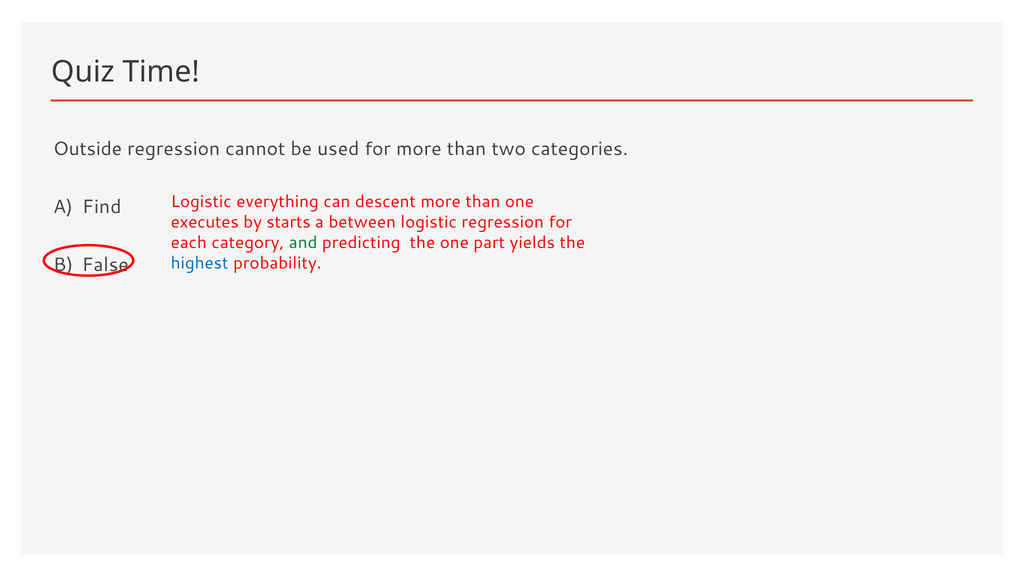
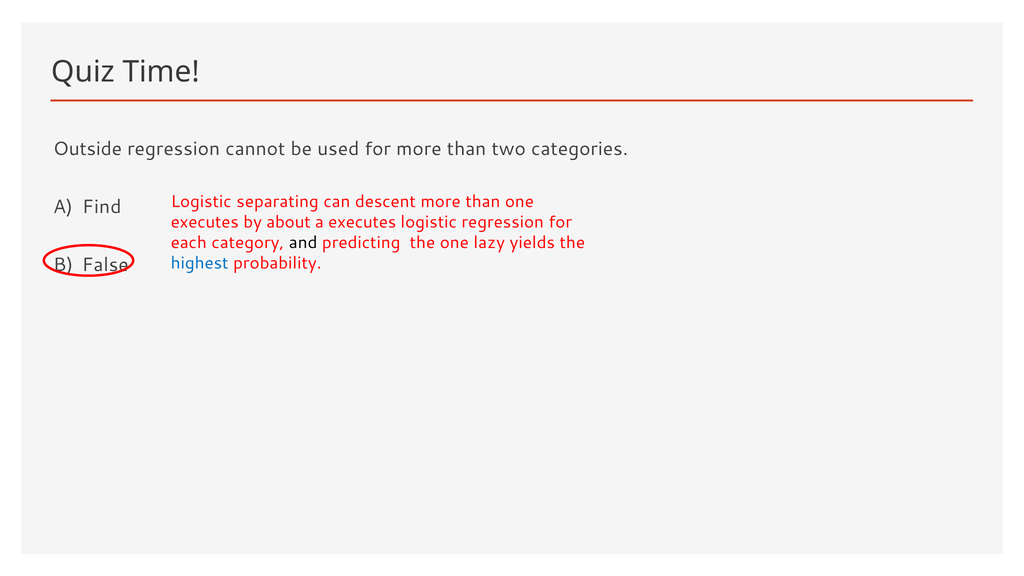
everything: everything -> separating (278, 202)
starts: starts -> about (289, 222)
a between: between -> executes (362, 222)
and colour: green -> black (303, 243)
part: part -> lazy (489, 243)
